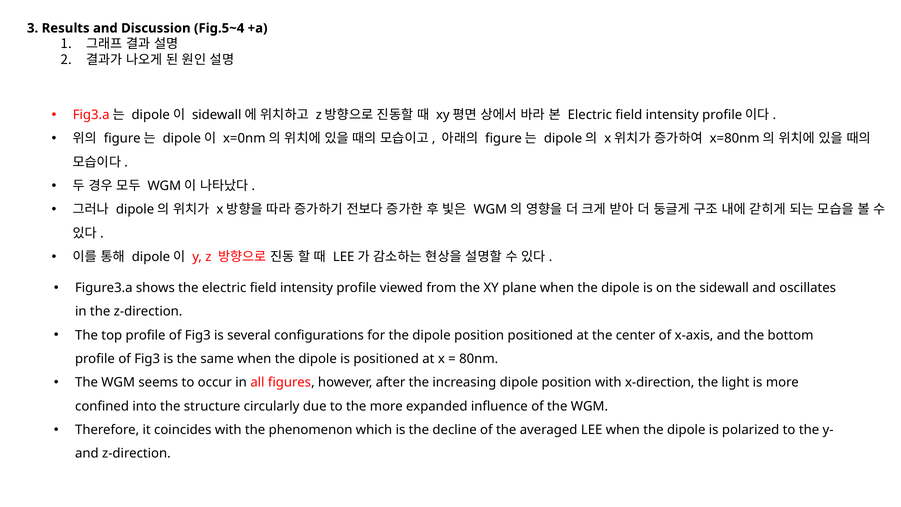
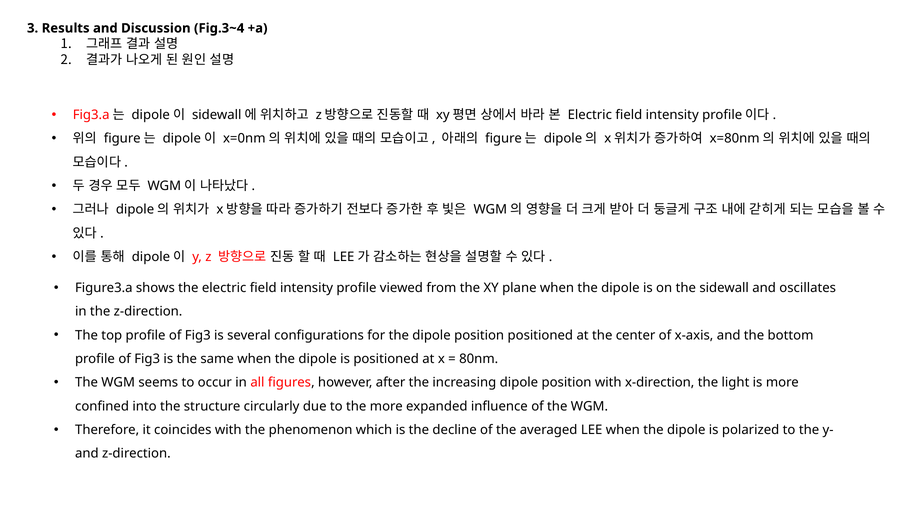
Fig.5~4: Fig.5~4 -> Fig.3~4 (219, 28)
